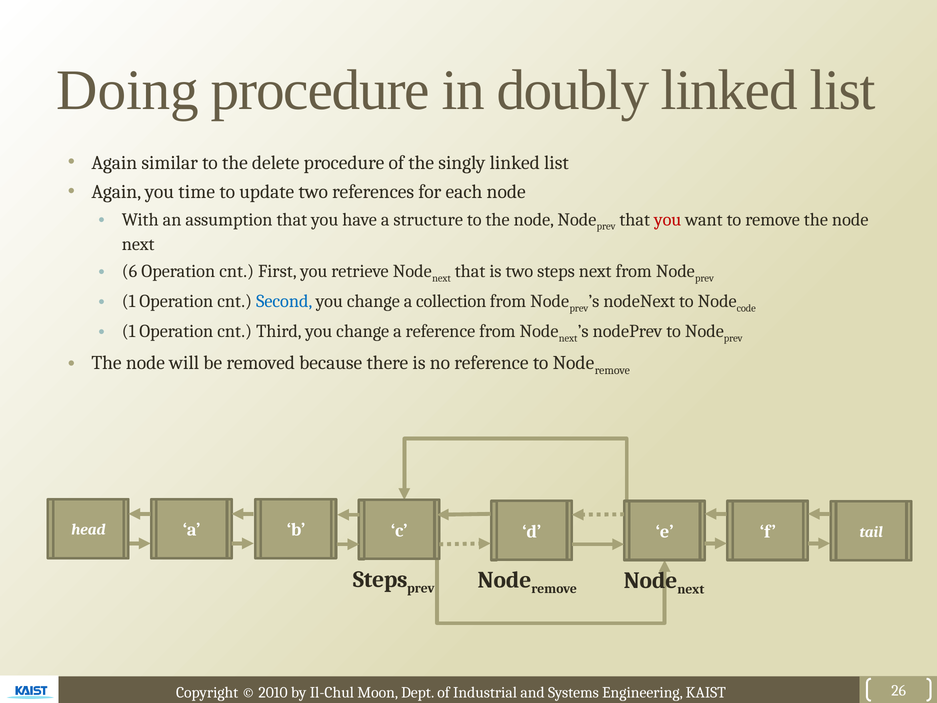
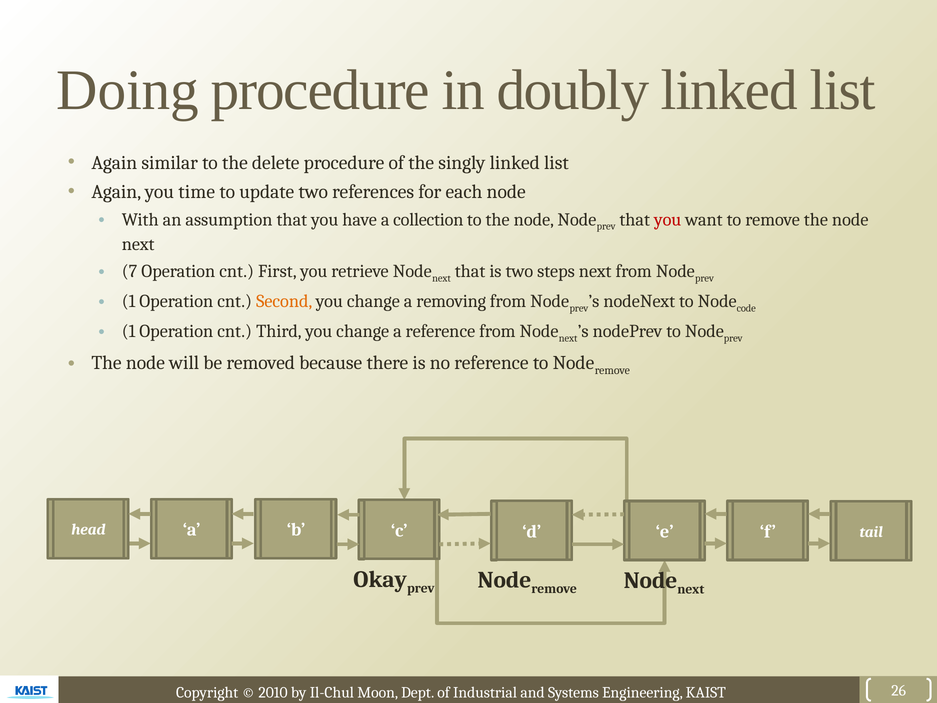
structure: structure -> collection (428, 219)
6: 6 -> 7 (130, 271)
Second colour: blue -> orange (284, 301)
collection: collection -> removing (451, 301)
Steps: Steps -> Okay (380, 579)
